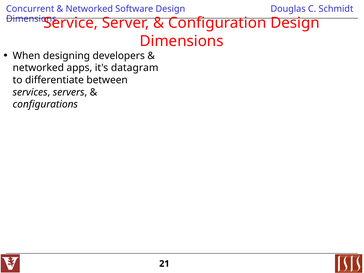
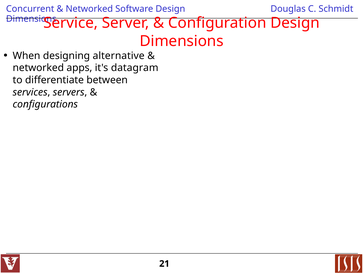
developers: developers -> alternative (119, 56)
